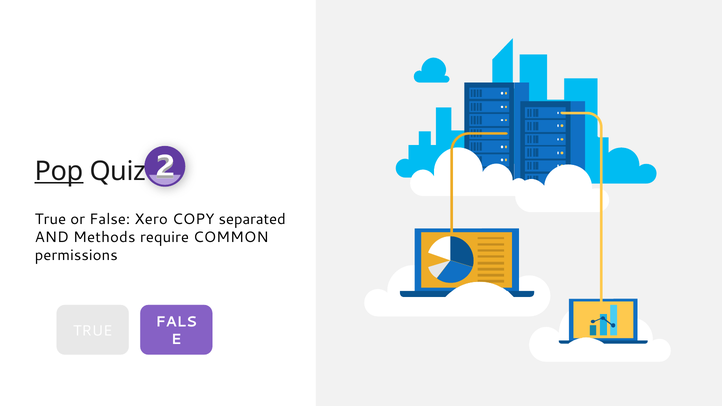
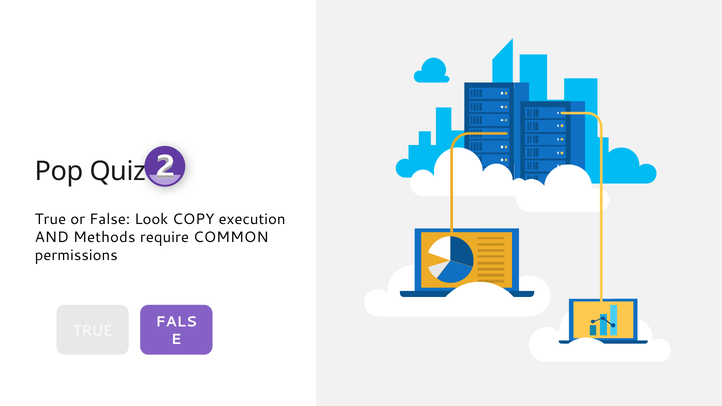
Pop underline: present -> none (59, 171)
Xero: Xero -> Look (151, 219)
separated: separated -> execution (252, 219)
